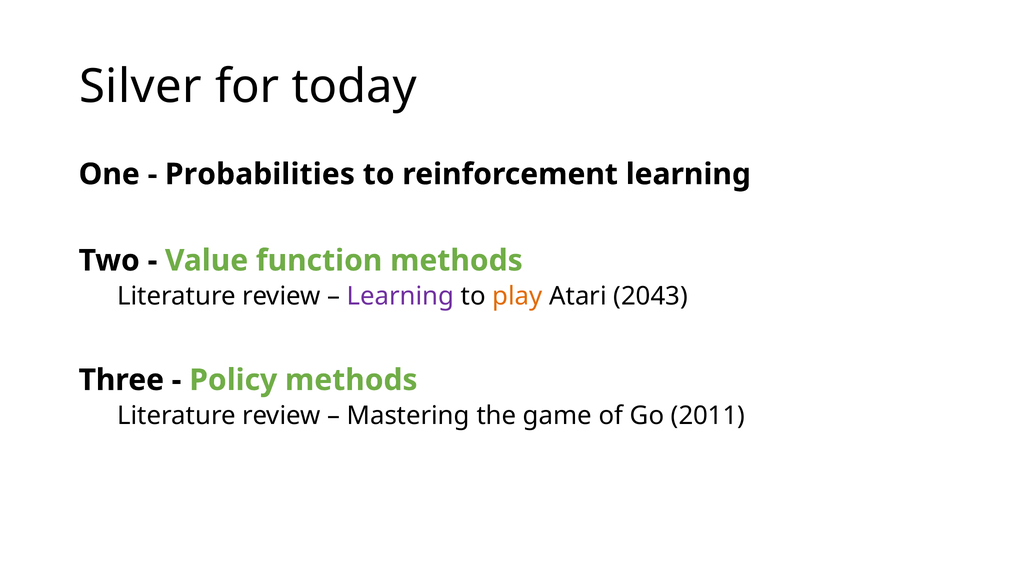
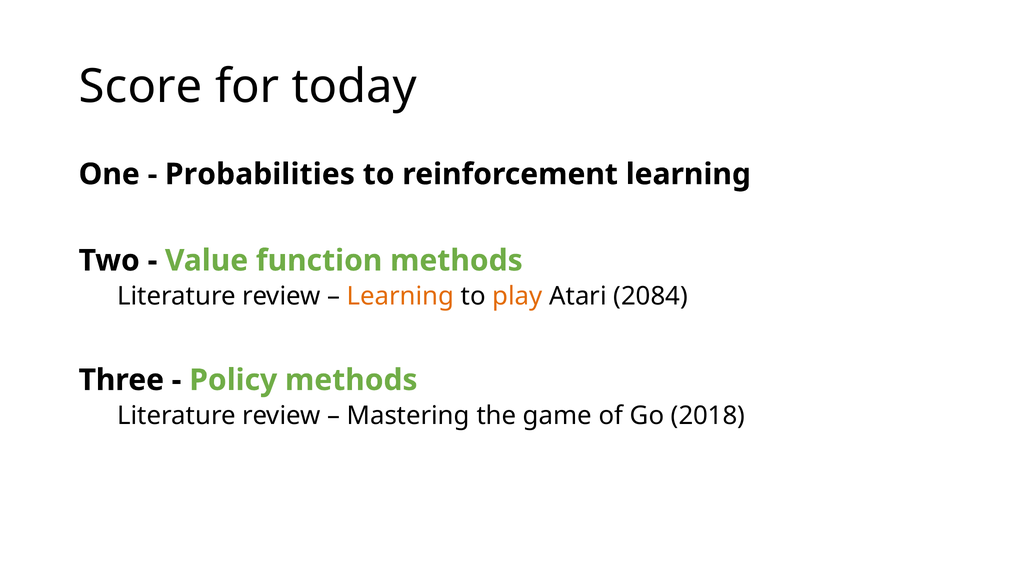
Silver: Silver -> Score (141, 87)
Learning colour: purple -> orange (400, 296)
2043: 2043 -> 2084 (651, 296)
2011: 2011 -> 2018 (708, 416)
